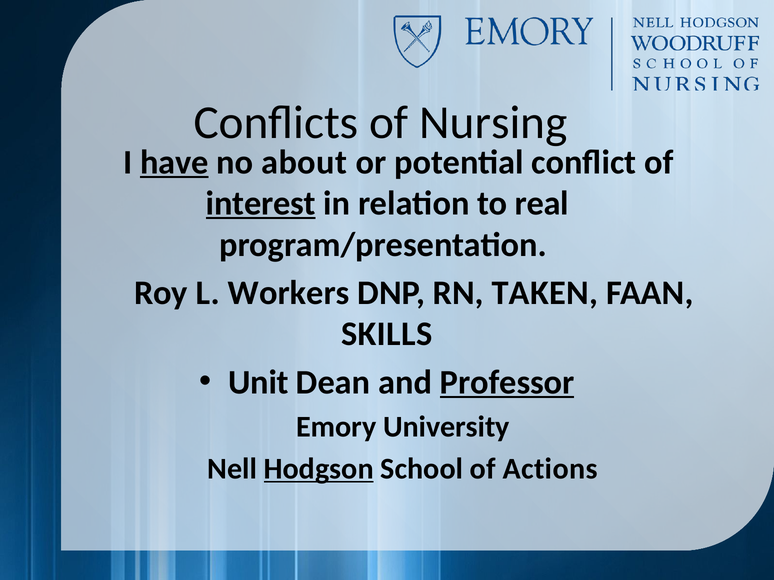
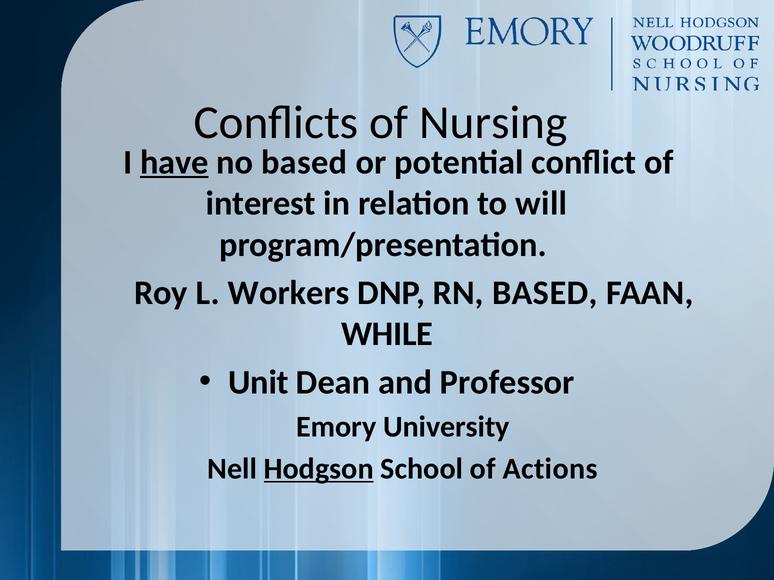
no about: about -> based (304, 162)
interest underline: present -> none (261, 204)
real: real -> will (541, 204)
RN TAKEN: TAKEN -> BASED (545, 293)
SKILLS: SKILLS -> WHILE (387, 334)
Professor underline: present -> none (507, 383)
